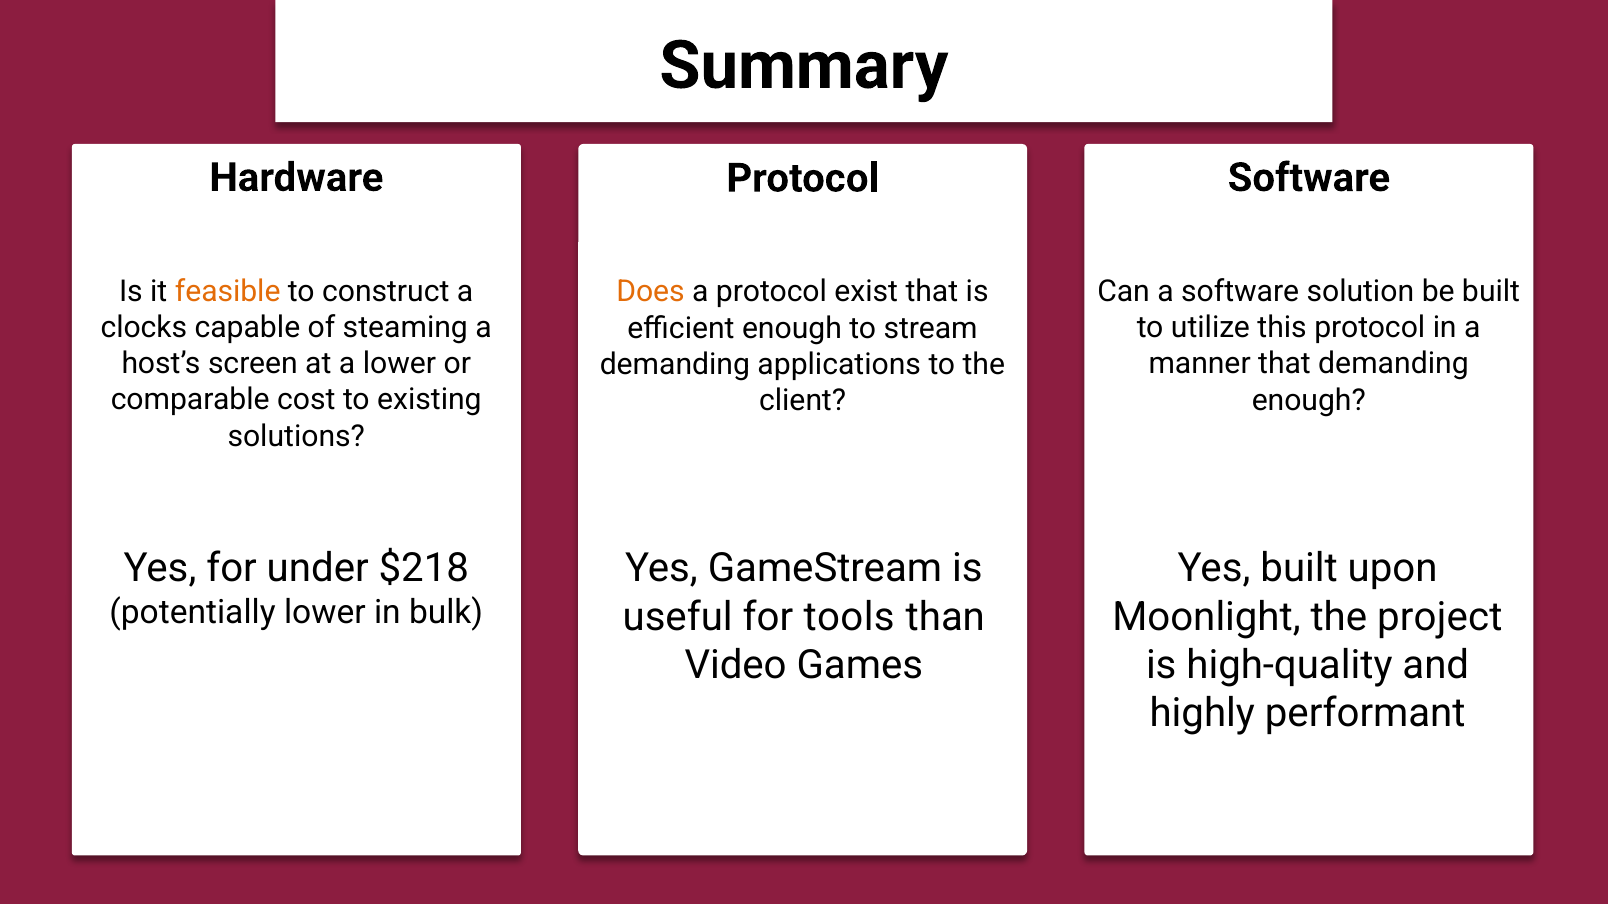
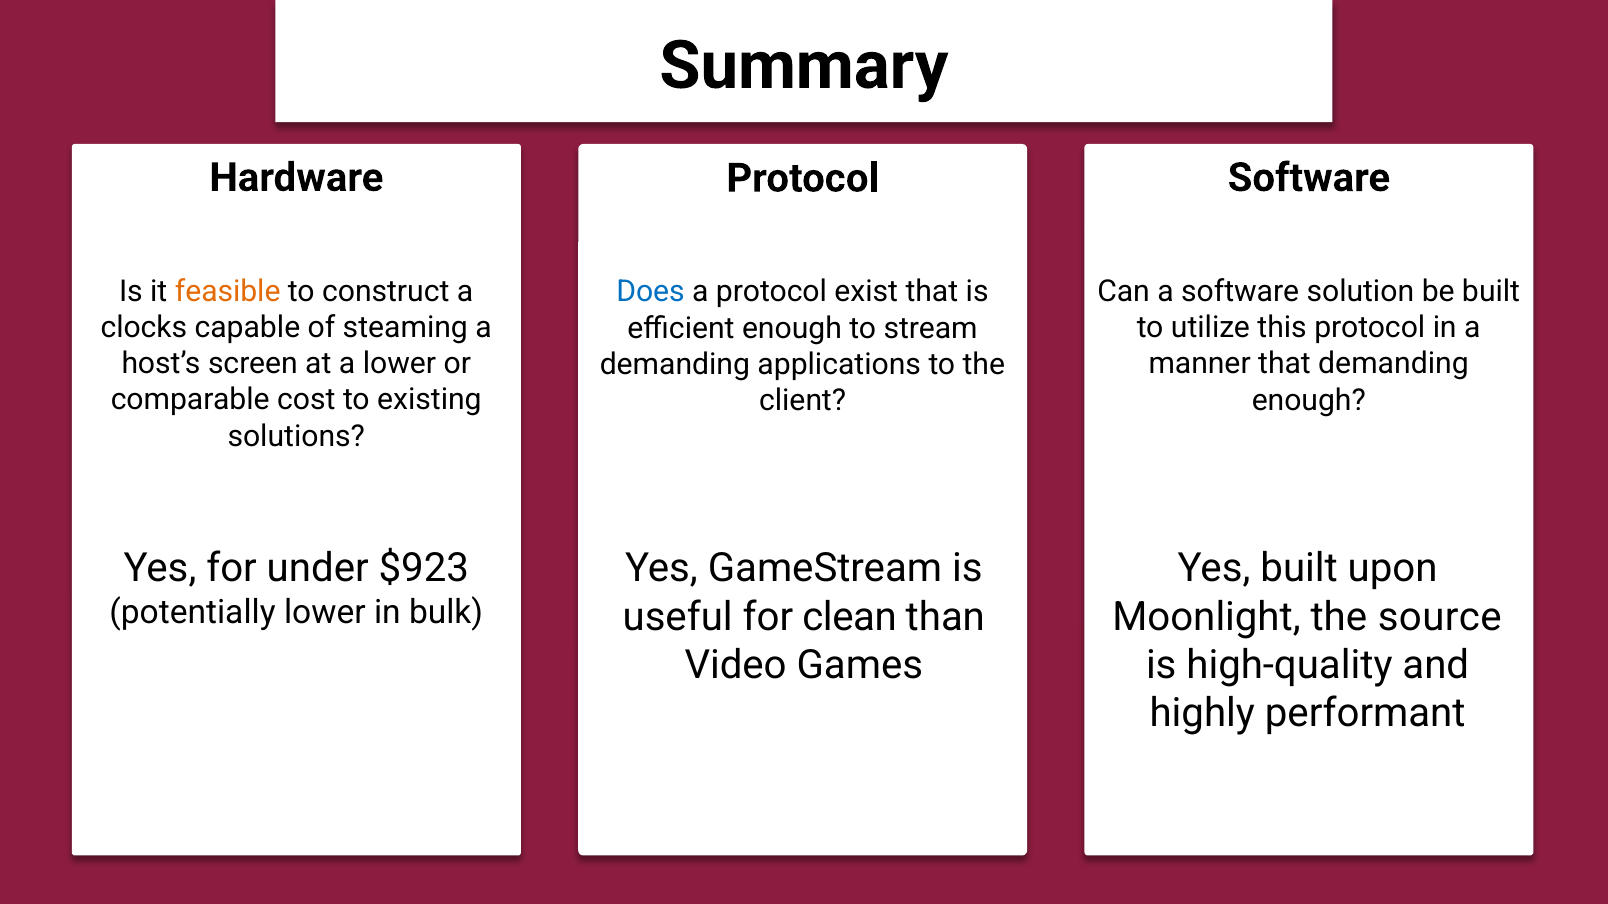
Does colour: orange -> blue (650, 292)
$218: $218 -> $923 (424, 569)
tools: tools -> clean (850, 617)
project: project -> source (1440, 617)
